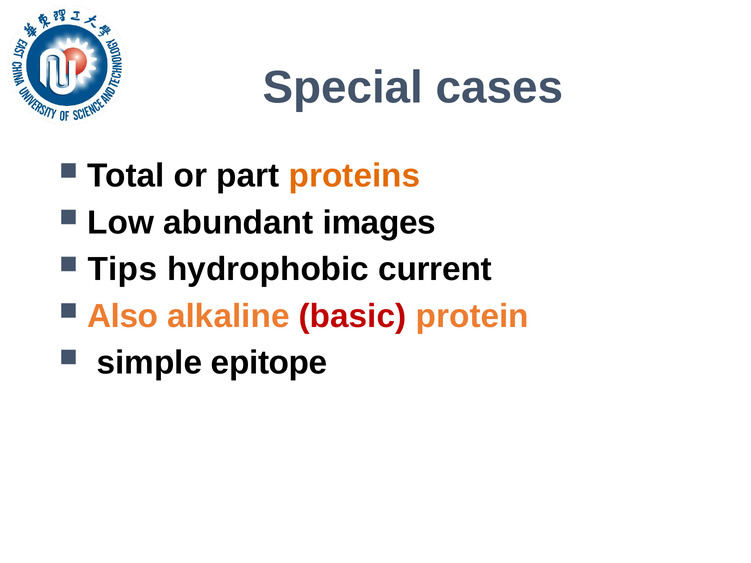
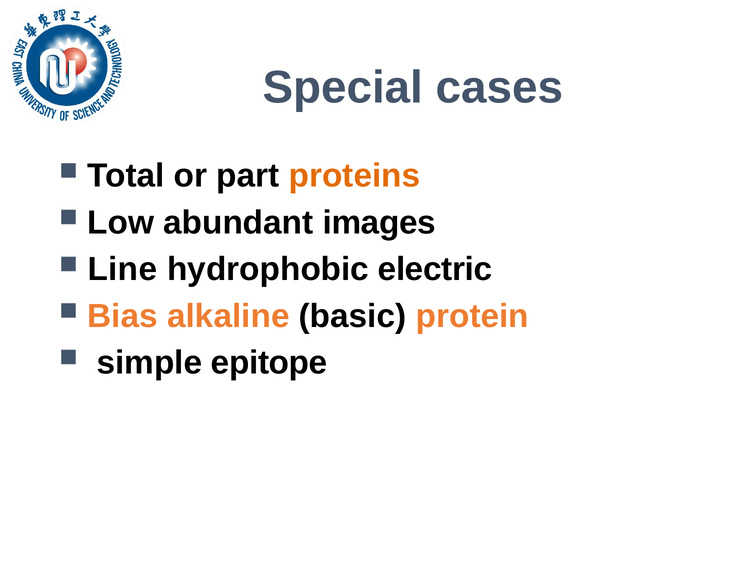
Tips: Tips -> Line (122, 270)
current: current -> electric (435, 270)
Also: Also -> Bias (123, 316)
basic colour: red -> black (353, 316)
